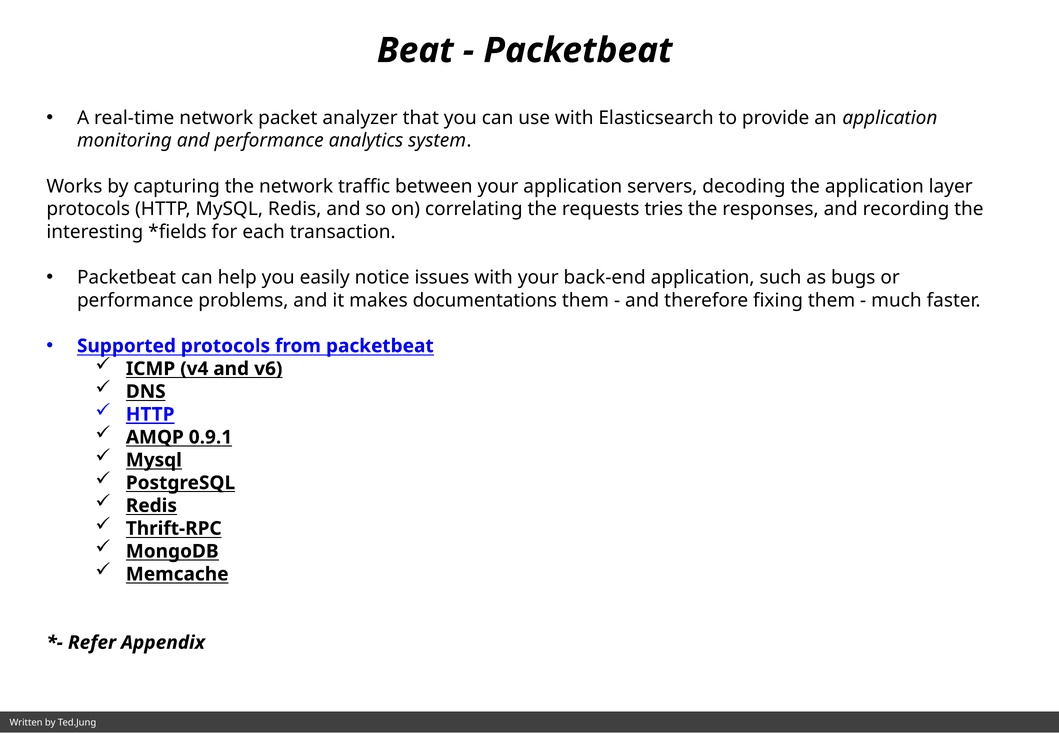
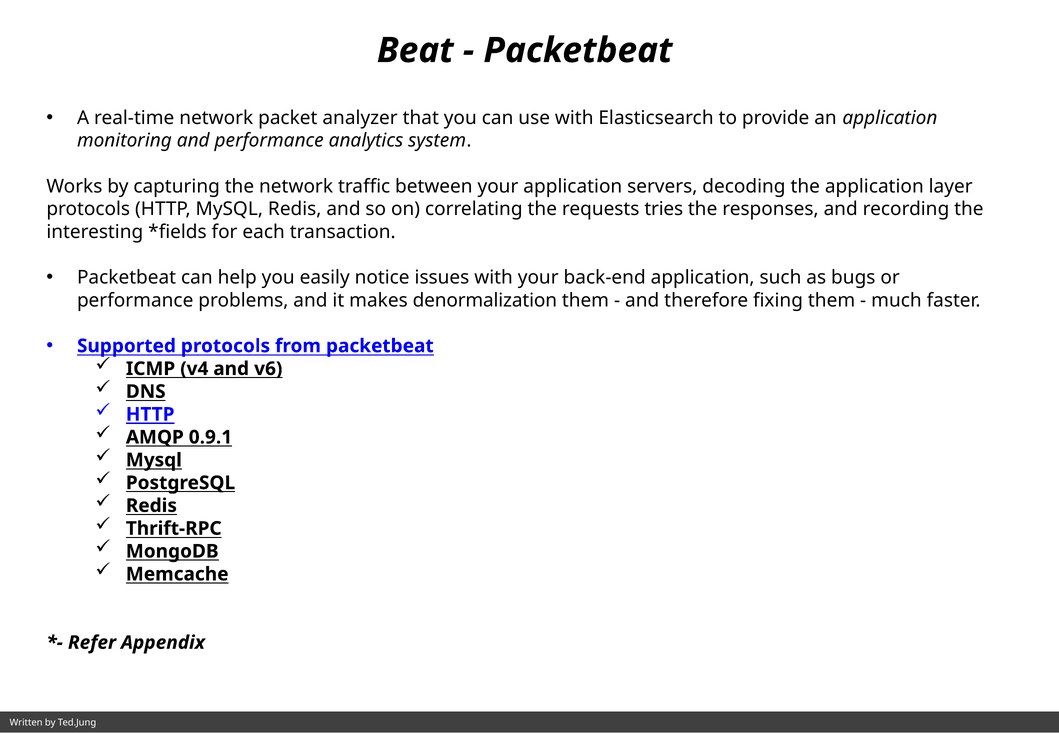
documentations: documentations -> denormalization (485, 300)
